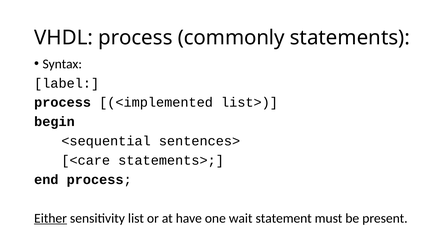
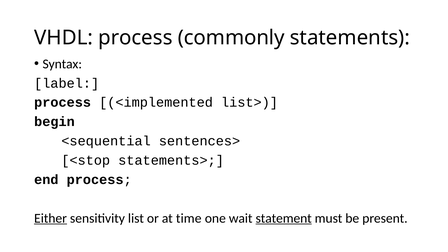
<care: <care -> <stop (86, 160)
have: have -> time (189, 218)
statement underline: none -> present (284, 218)
